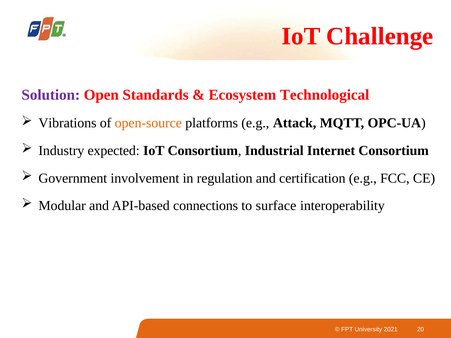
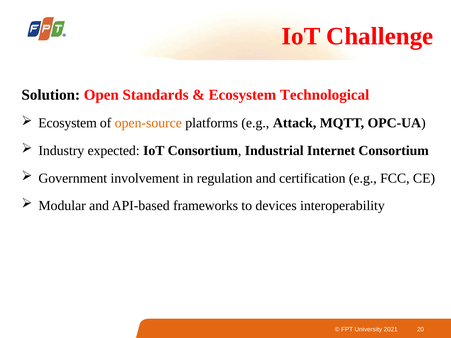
Solution colour: purple -> black (51, 95)
Vibrations: Vibrations -> Ecosystem (68, 123)
connections: connections -> frameworks (206, 206)
surface: surface -> devices (276, 206)
